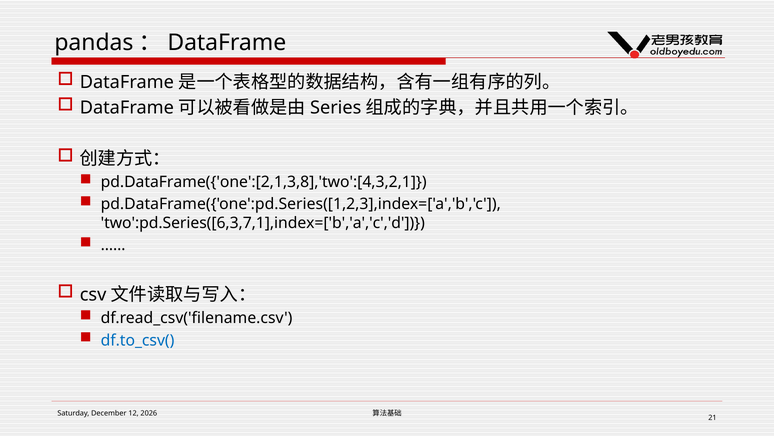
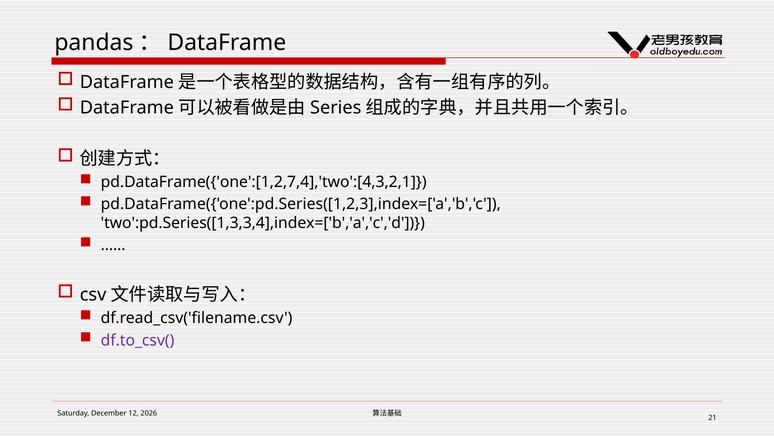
pd.DataFrame({'one':[2,1,3,8],'two':[4,3,2,1: pd.DataFrame({'one':[2,1,3,8],'two':[4,3,2,1 -> pd.DataFrame({'one':[1,2,7,4],'two':[4,3,2,1 (264, 182)
two':pd.Series([6,3,7,1],index=['b','a','c','d: two':pd.Series([6,3,7,1],index=['b','a','c','d -> two':pd.Series([1,3,3,4],index=['b','a','c','d (263, 223)
df.to_csv( colour: blue -> purple (138, 340)
